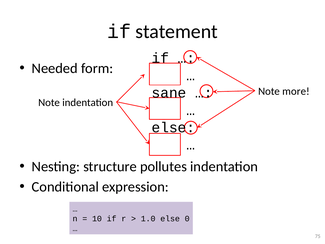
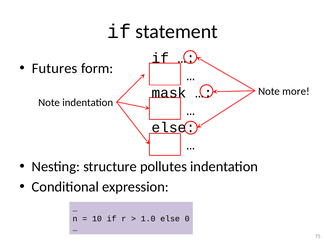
Needed: Needed -> Futures (55, 68)
sane: sane -> mask (169, 93)
